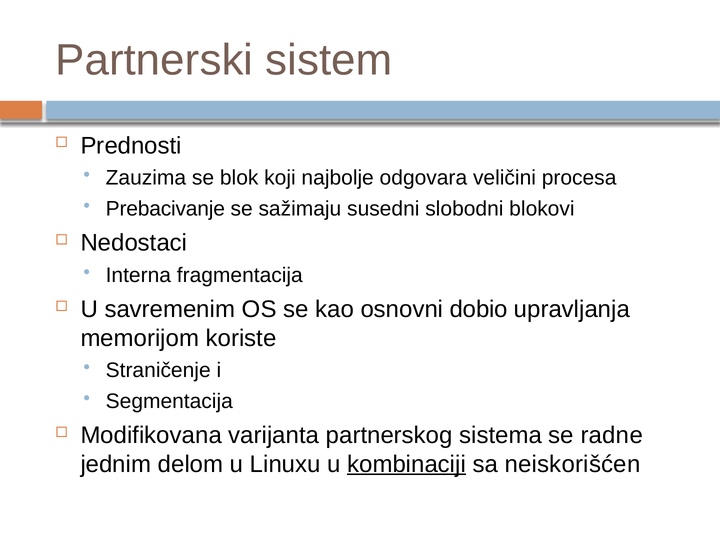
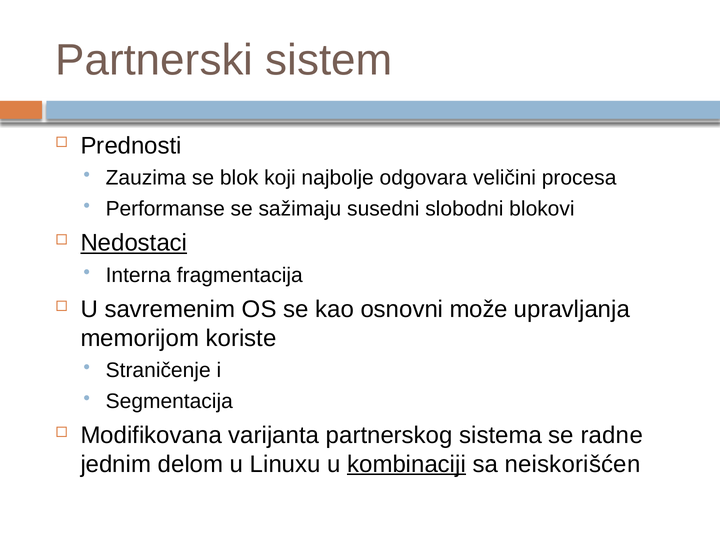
Prebacivanje: Prebacivanje -> Performanse (165, 209)
Nedostaci underline: none -> present (134, 243)
dobio: dobio -> može (479, 309)
